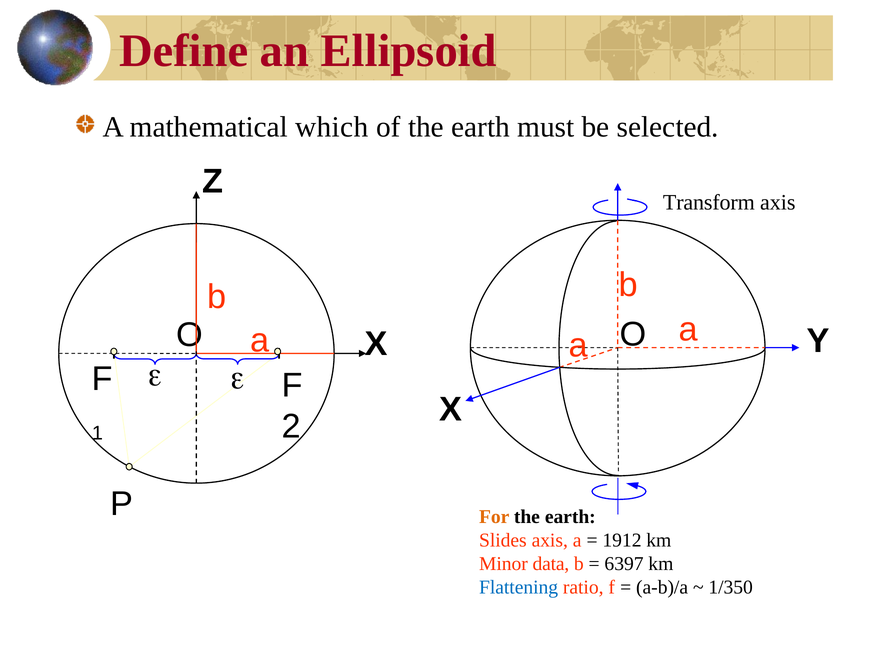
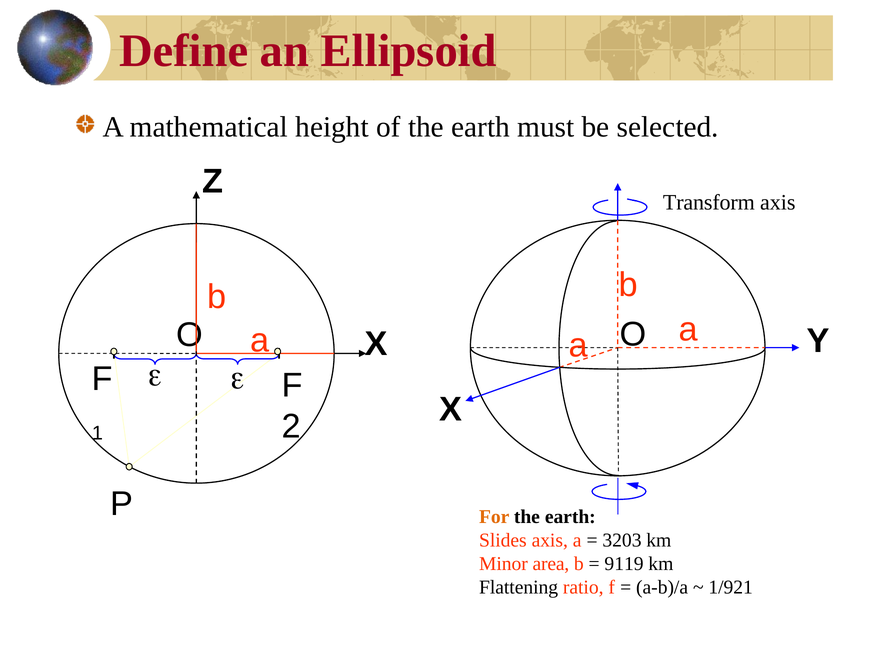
which: which -> height (332, 127)
1912: 1912 -> 3203 (622, 541)
data: data -> area (551, 564)
6397: 6397 -> 9119 (624, 564)
Flattening colour: blue -> black (519, 588)
1/350: 1/350 -> 1/921 (731, 588)
